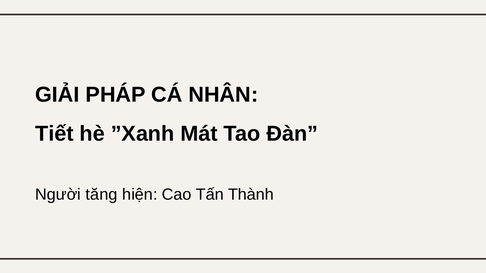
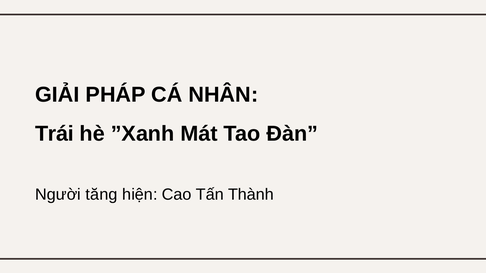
Tiết: Tiết -> Trái (54, 134)
